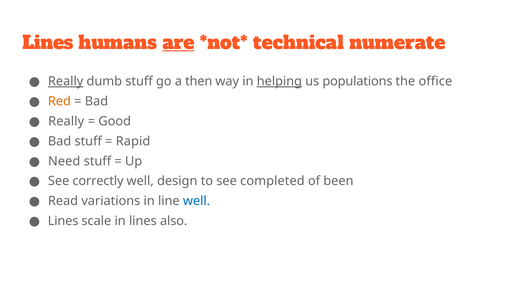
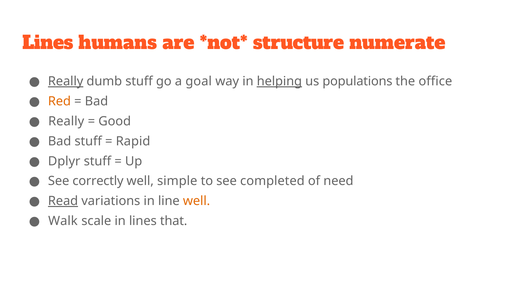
are underline: present -> none (178, 43)
technical: technical -> structure (299, 43)
then: then -> goal (199, 81)
Need: Need -> Dplyr (64, 161)
design: design -> simple (177, 181)
been: been -> need (338, 181)
Read underline: none -> present (63, 201)
well colour: blue -> orange (197, 201)
Lines: Lines -> Walk (63, 221)
also: also -> that (174, 221)
